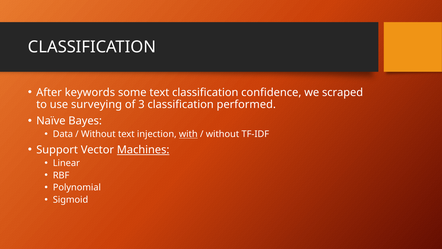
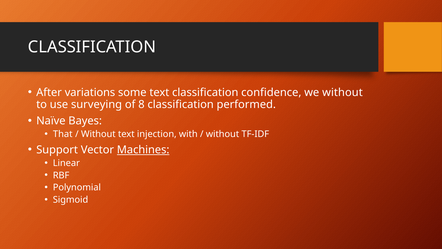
keywords: keywords -> variations (90, 92)
we scraped: scraped -> without (342, 92)
3: 3 -> 8 (141, 104)
Data: Data -> That (63, 134)
with underline: present -> none (188, 134)
